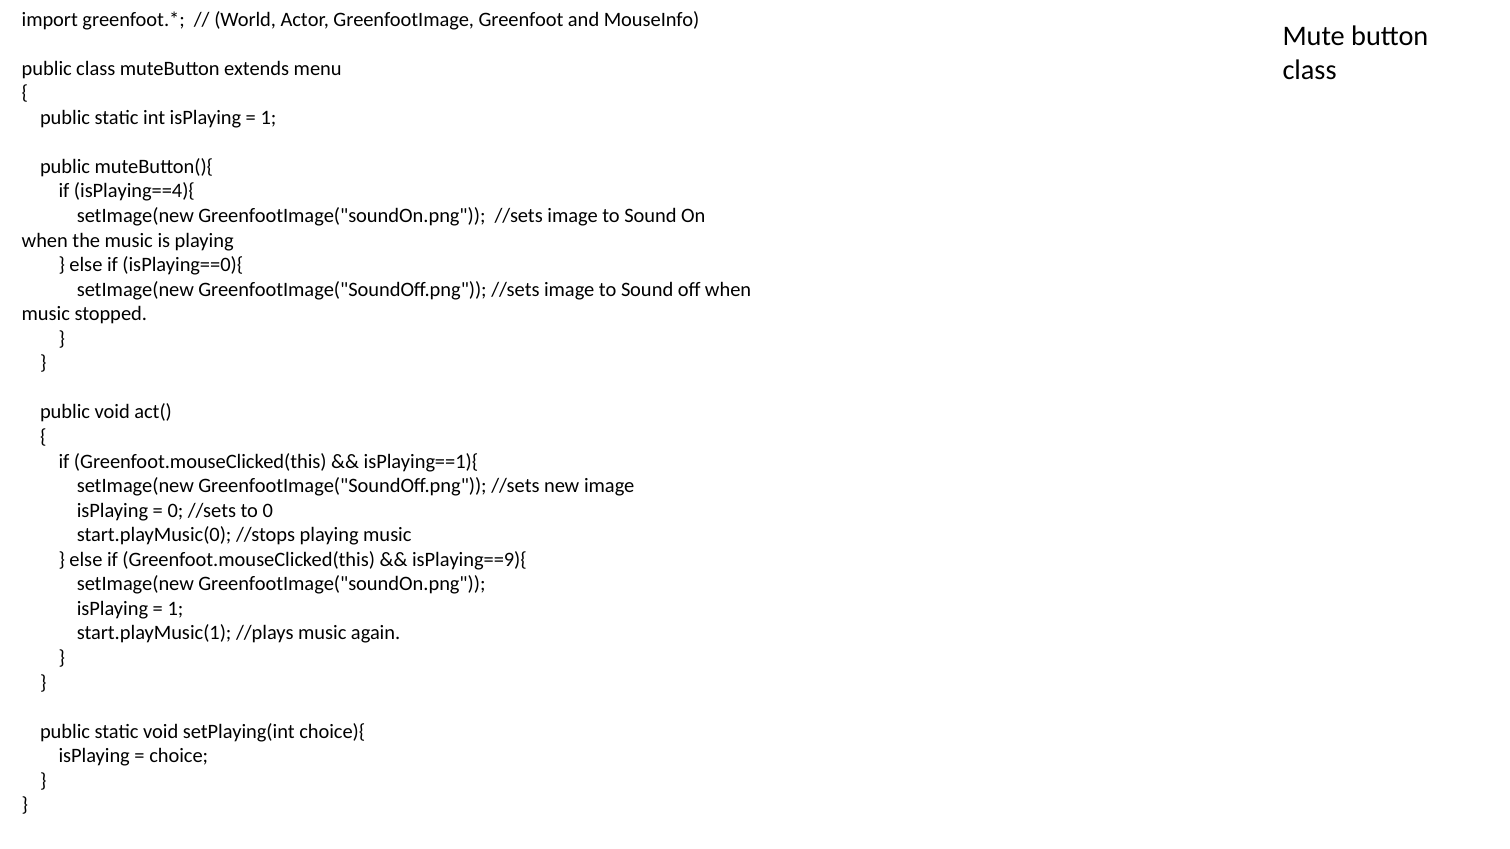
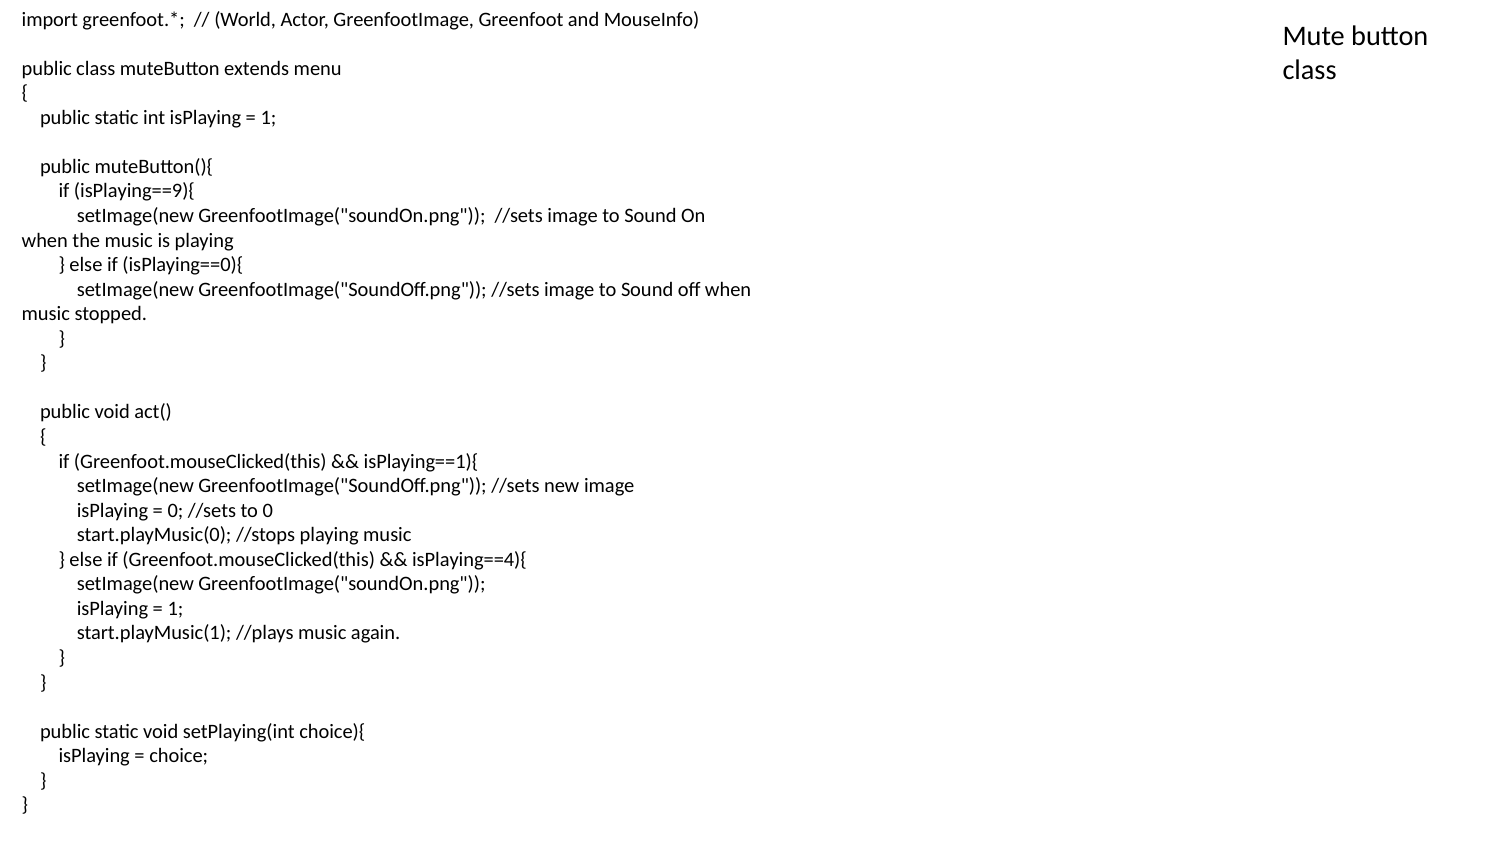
isPlaying==4){: isPlaying==4){ -> isPlaying==9){ (134, 191)
isPlaying==9){: isPlaying==9){ -> isPlaying==4){ (469, 560)
